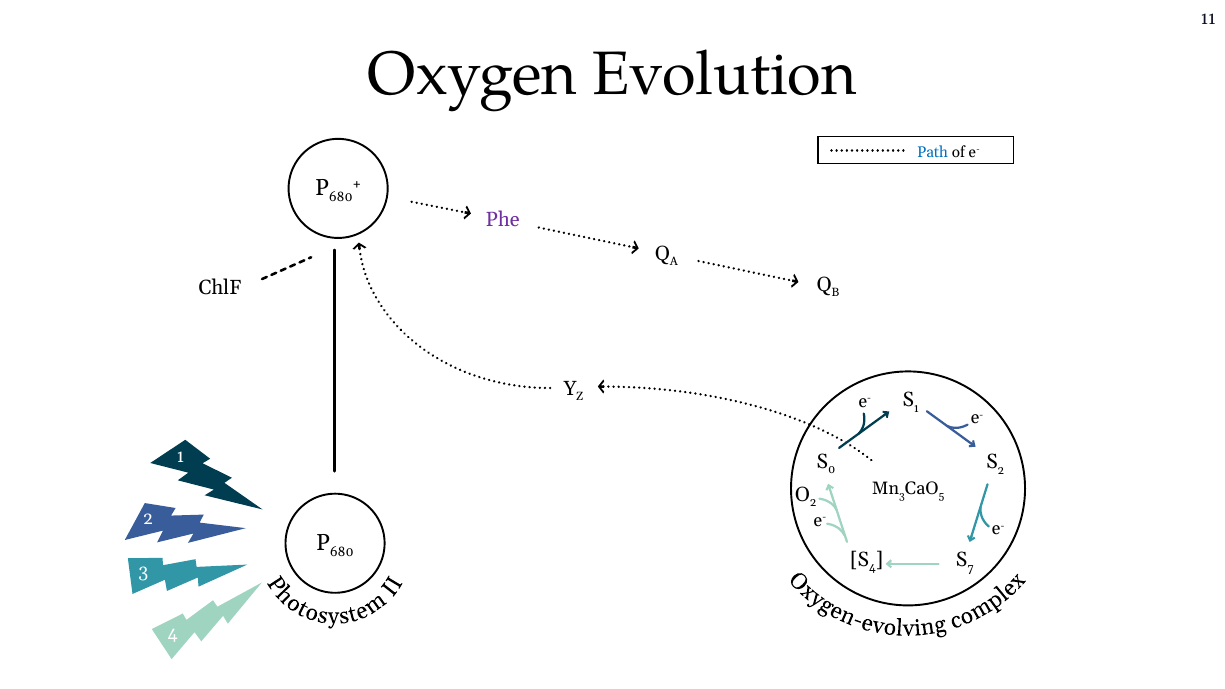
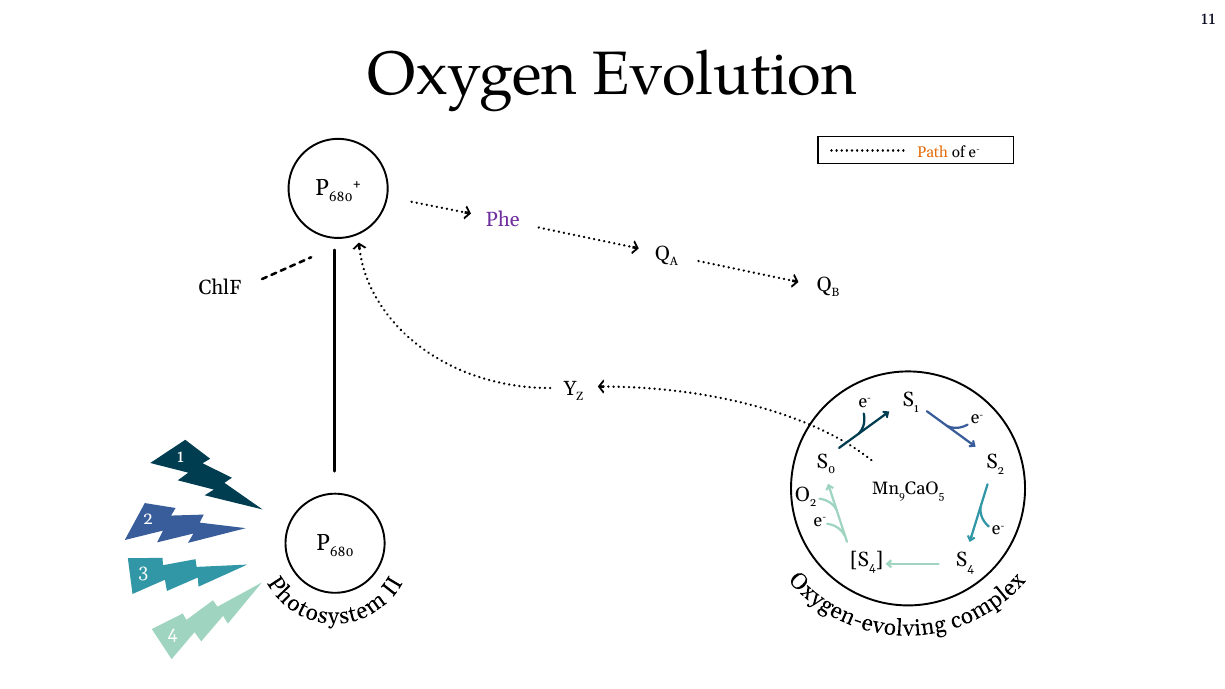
Path colour: blue -> orange (933, 152)
3: 3 -> 9 (902, 496)
7: 7 -> 4 (971, 568)
